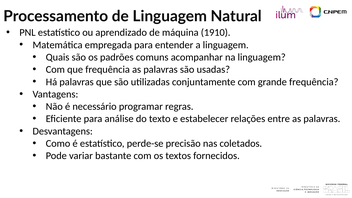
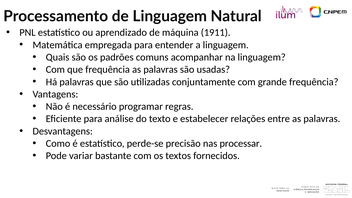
1910: 1910 -> 1911 (216, 33)
coletados: coletados -> processar (241, 144)
